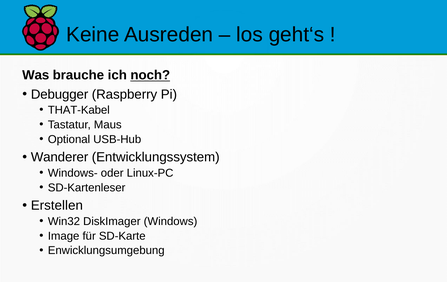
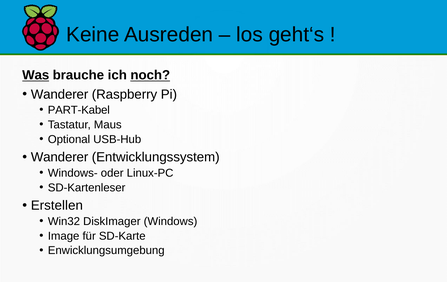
Was underline: none -> present (36, 75)
Debugger: Debugger -> Wanderer (60, 94)
THAT-Kabel: THAT-Kabel -> PART-Kabel (79, 110)
